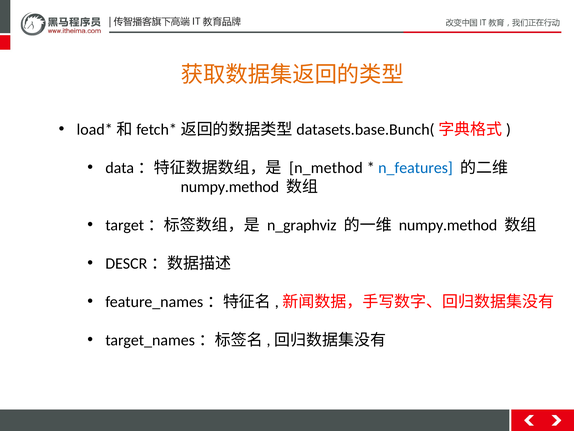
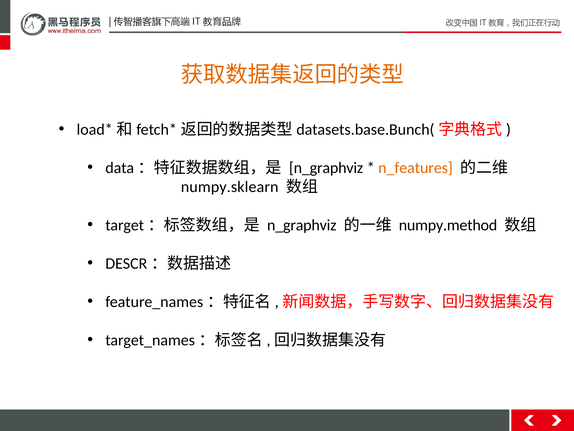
n_method: n_method -> n_graphviz (326, 168)
n_features colour: blue -> orange (416, 168)
numpy.method: numpy.method -> numpy.sklearn (230, 187)
